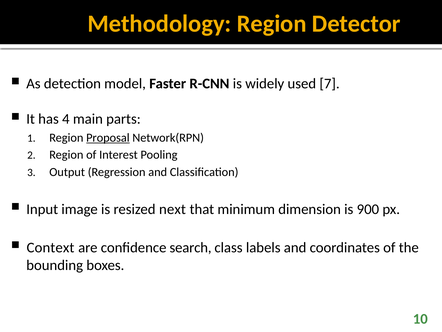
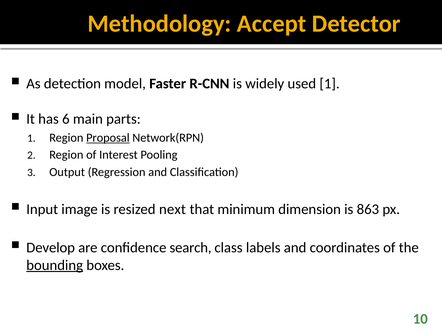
Methodology Region: Region -> Accept (272, 24)
used 7: 7 -> 1 (330, 84)
4: 4 -> 6 (66, 119)
900: 900 -> 863 (368, 209)
Context: Context -> Develop (51, 247)
bounding underline: none -> present (55, 265)
